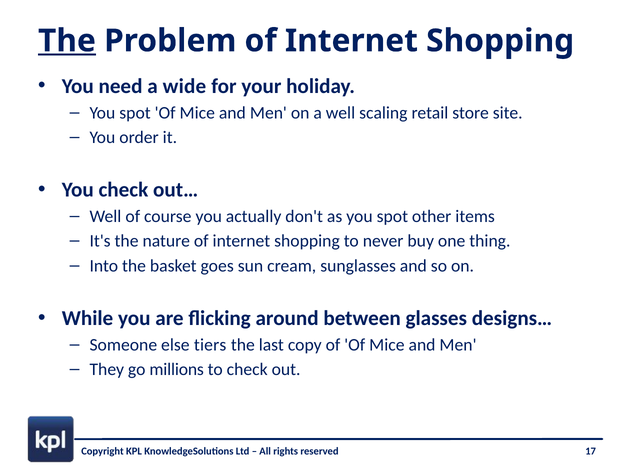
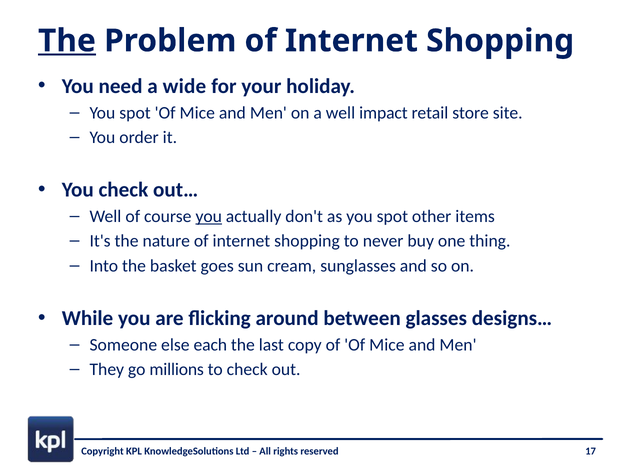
scaling: scaling -> impact (383, 113)
you underline: none -> present (209, 216)
tiers: tiers -> each (210, 345)
